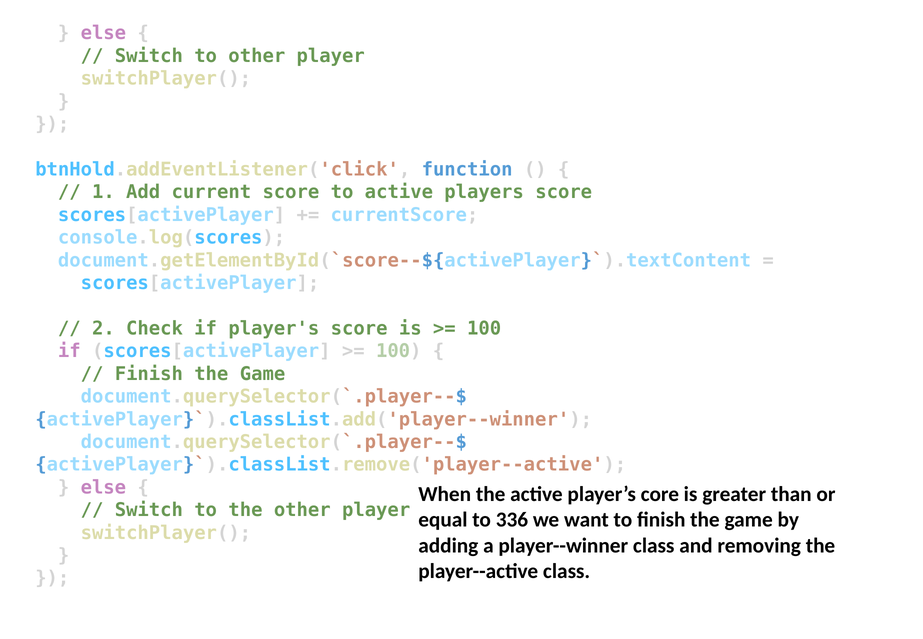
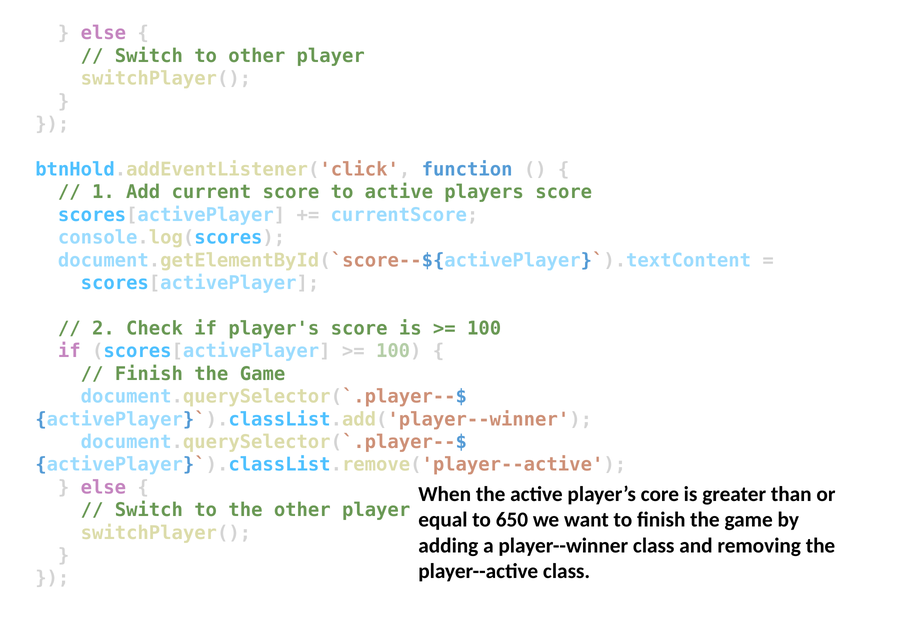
336: 336 -> 650 (512, 520)
